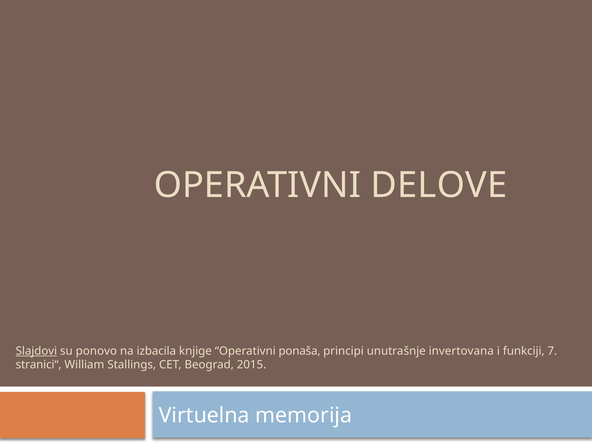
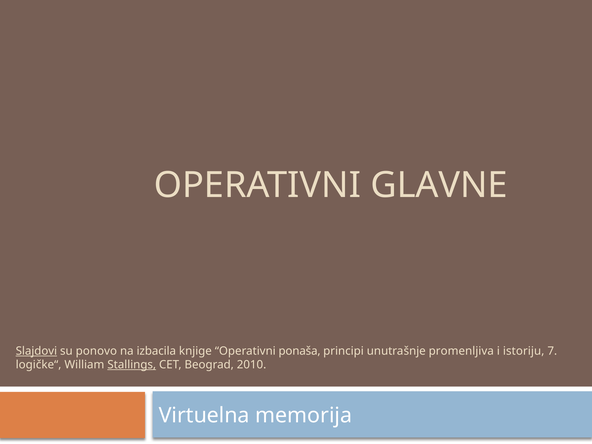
DELOVE: DELOVE -> GLAVNE (439, 185)
invertovana: invertovana -> promenljiva (461, 351)
funkciji: funkciji -> istoriju (524, 351)
stranici“: stranici“ -> logičke“ (39, 365)
Stallings underline: none -> present (132, 365)
2015: 2015 -> 2010 (252, 365)
